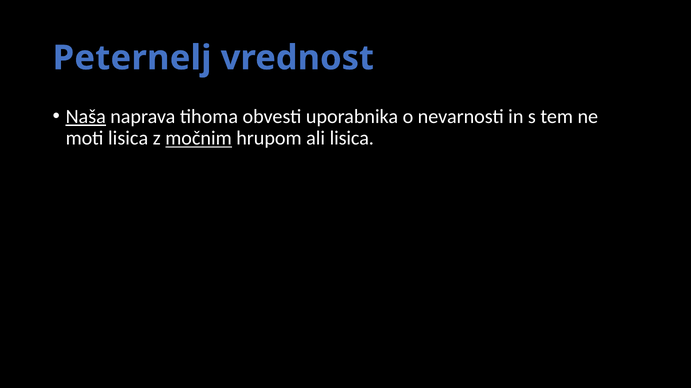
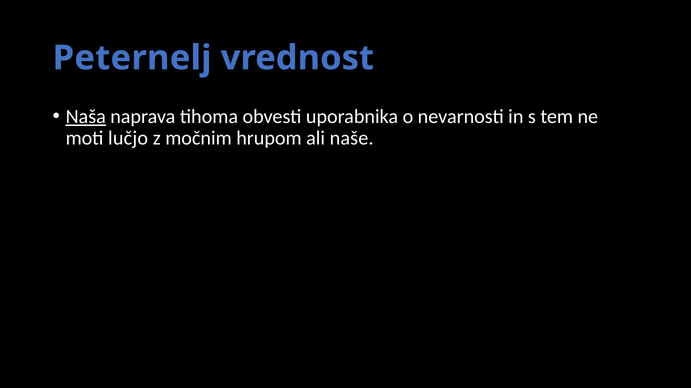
moti lisica: lisica -> lučjo (128, 139)
močnim underline: present -> none (199, 139)
ali lisica: lisica -> naše (352, 139)
